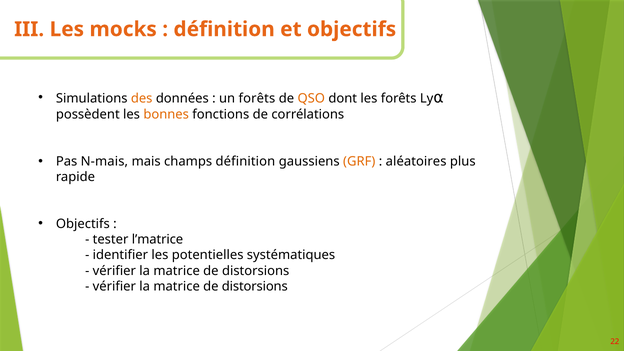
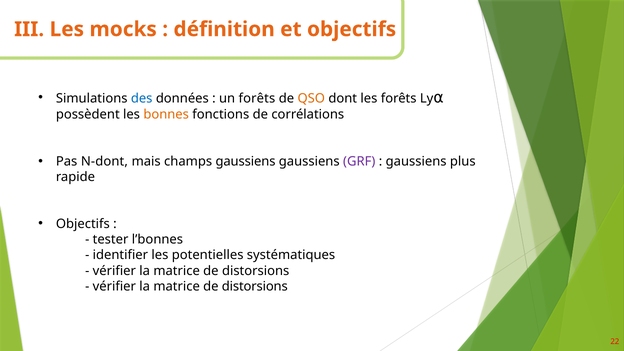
des colour: orange -> blue (142, 99)
N-mais: N-mais -> N-dont (104, 161)
champs définition: définition -> gaussiens (246, 161)
GRF colour: orange -> purple (359, 161)
aléatoires: aléatoires -> gaussiens (416, 161)
l’matrice: l’matrice -> l’bonnes (157, 240)
